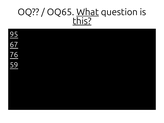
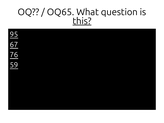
What underline: present -> none (88, 12)
